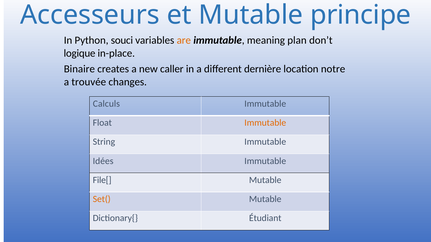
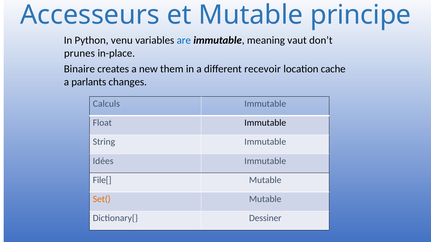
souci: souci -> venu (122, 40)
are colour: orange -> blue (184, 40)
plan: plan -> vaut (297, 40)
logique: logique -> prunes (79, 53)
caller: caller -> them (172, 69)
dernière: dernière -> recevoir (263, 69)
notre: notre -> cache (333, 69)
trouvée: trouvée -> parlants (89, 82)
Immutable colour: orange -> black (265, 123)
Étudiant: Étudiant -> Dessiner (265, 219)
